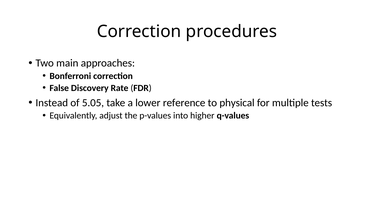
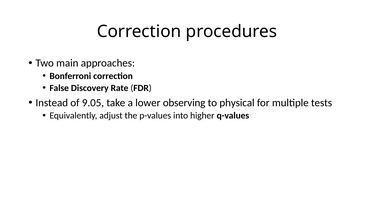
5.05: 5.05 -> 9.05 (93, 103)
reference: reference -> observing (184, 103)
